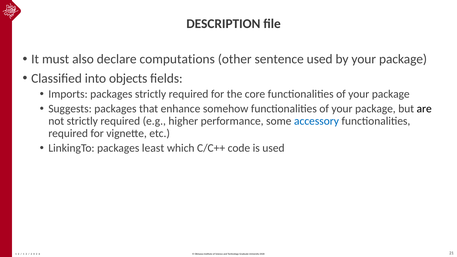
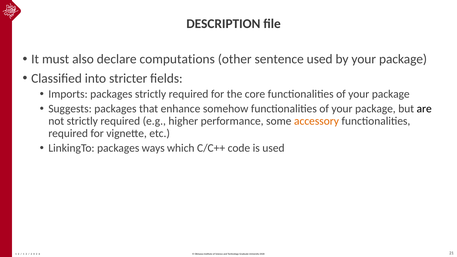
objects: objects -> stricter (128, 78)
accessory colour: blue -> orange (317, 121)
least: least -> ways (153, 148)
